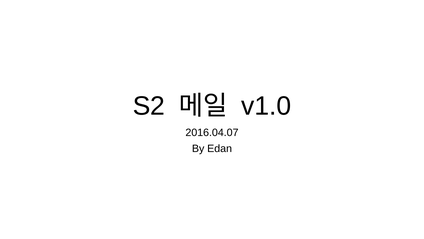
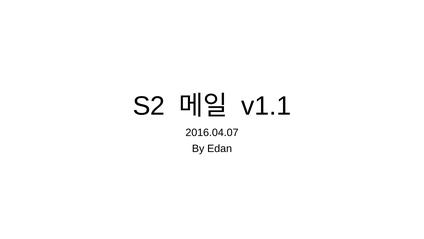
v1.0: v1.0 -> v1.1 (266, 106)
